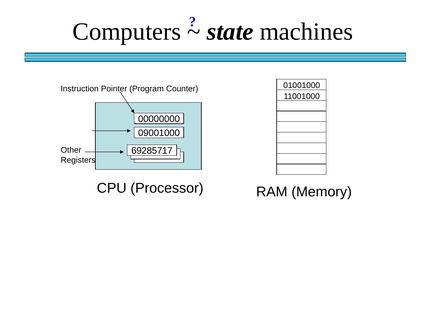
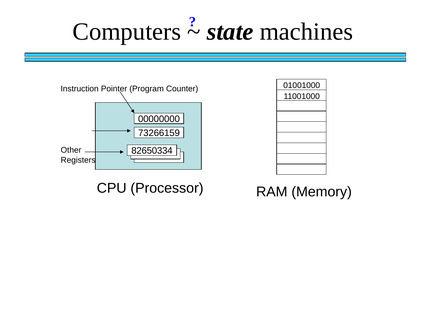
09001000: 09001000 -> 73266159 (159, 133)
69285717: 69285717 -> 82650334 (152, 151)
